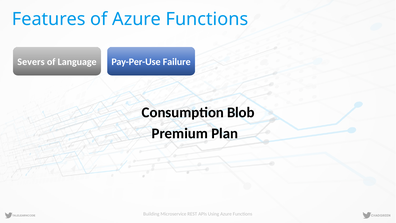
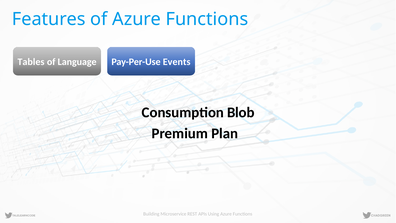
Severs: Severs -> Tables (31, 62)
Failure: Failure -> Events (177, 62)
